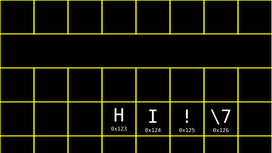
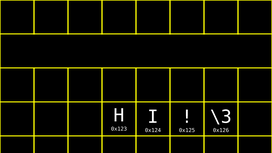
\7: \7 -> \3 (221, 117)
